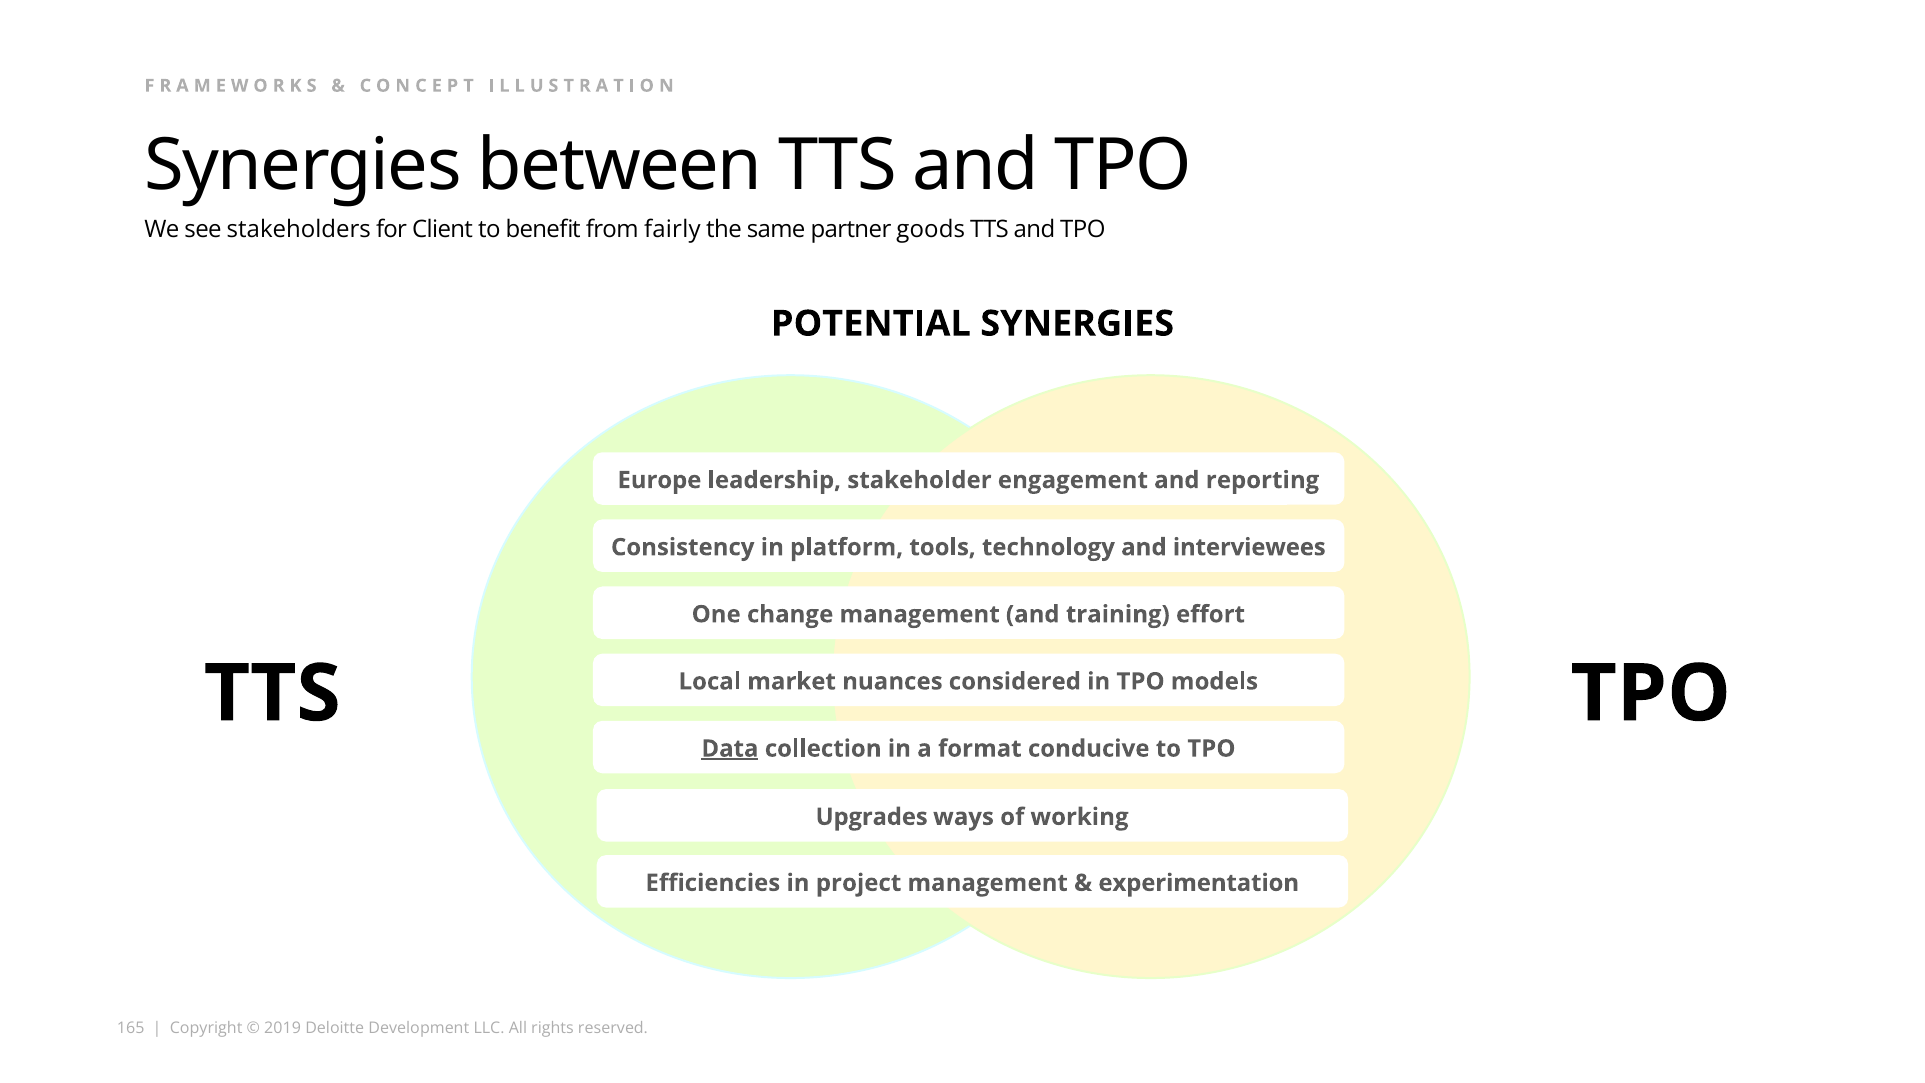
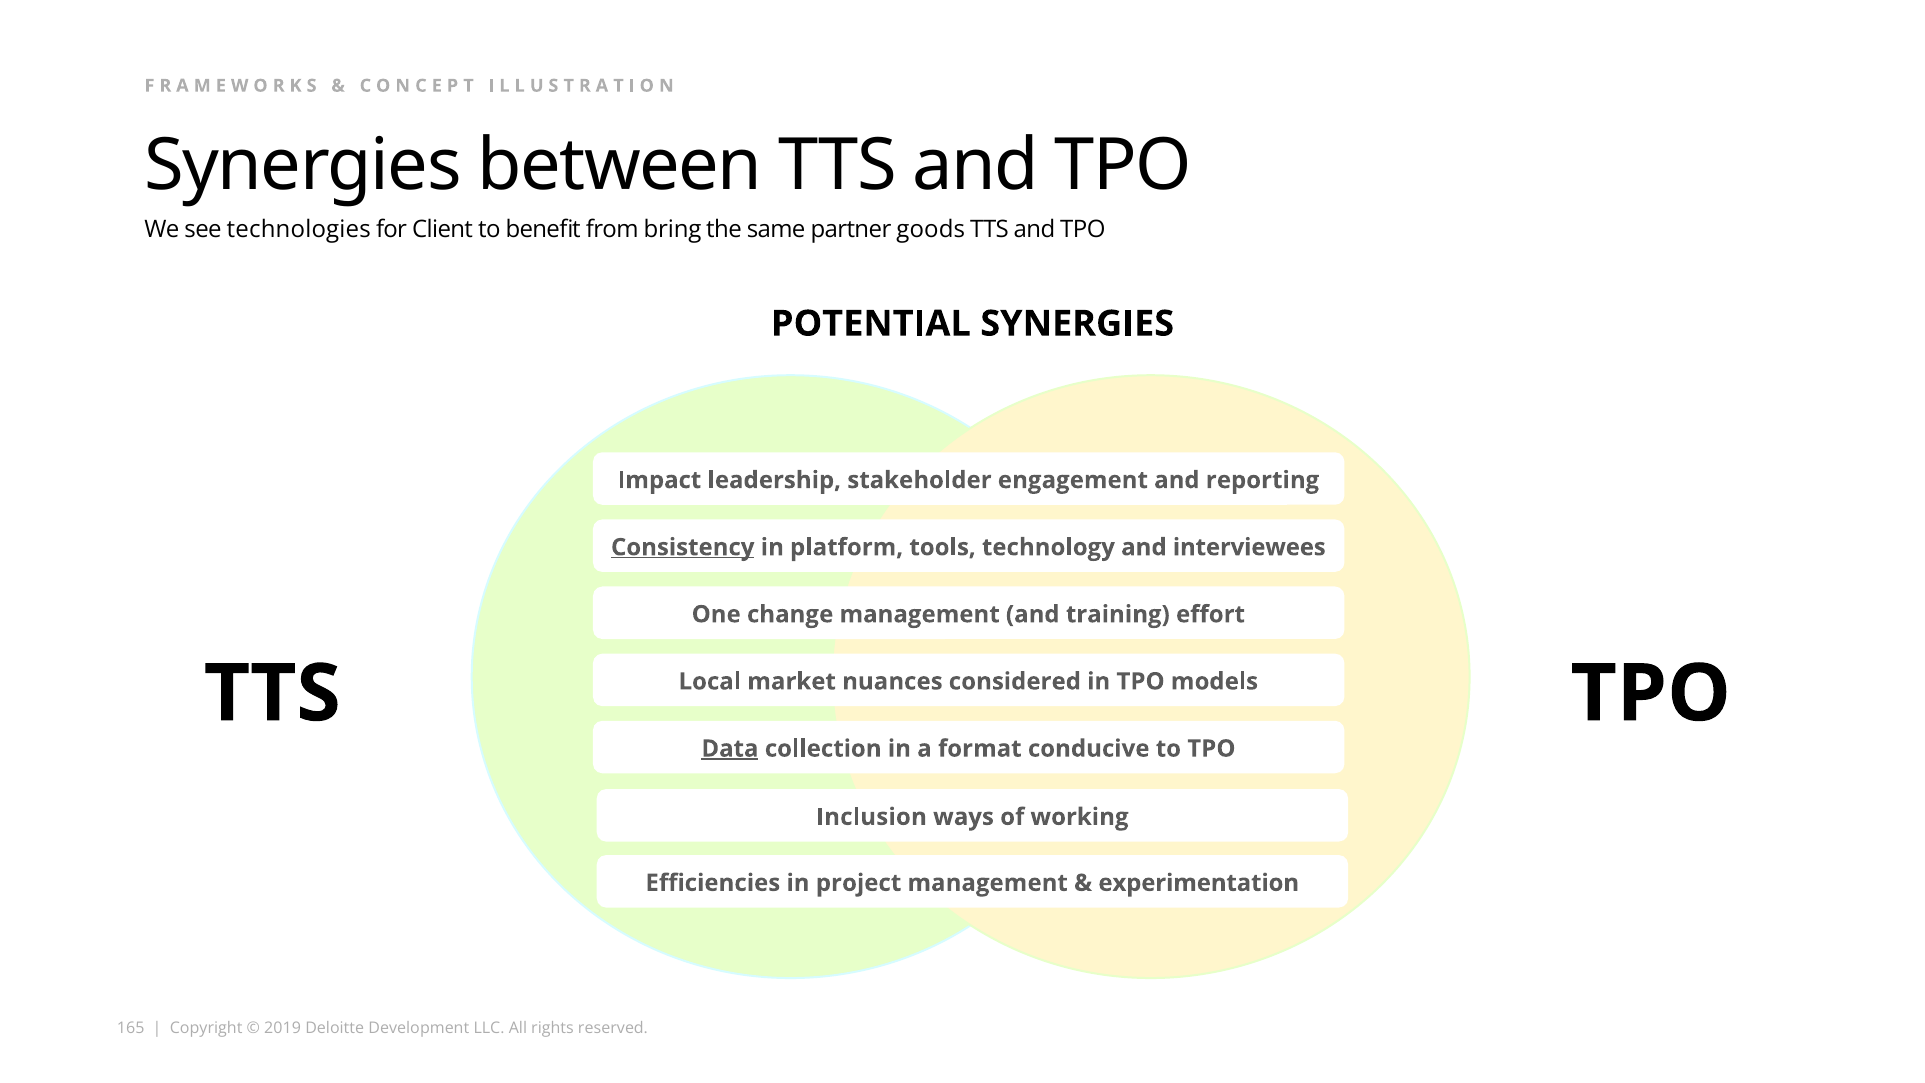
stakeholders: stakeholders -> technologies (299, 230)
fairly: fairly -> bring (673, 230)
Europe: Europe -> Impact (659, 480)
Consistency underline: none -> present (683, 547)
Upgrades: Upgrades -> Inclusion (871, 817)
